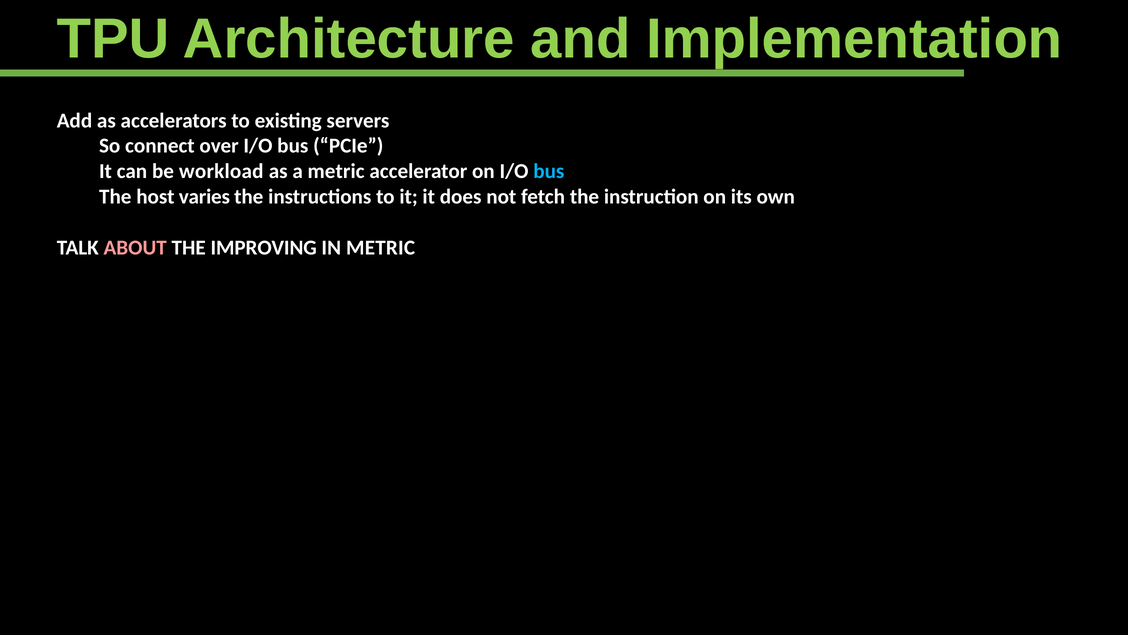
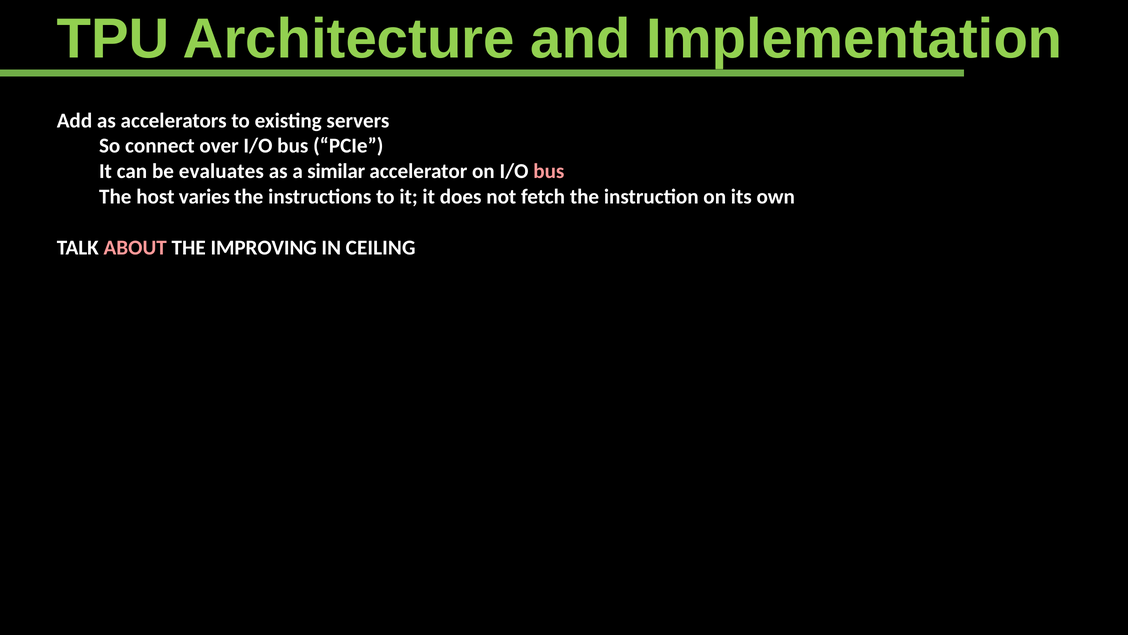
workload: workload -> evaluates (221, 171)
a metric: metric -> similar (336, 171)
bus colour: light blue -> pink (549, 171)
IN METRIC: METRIC -> CEILING (381, 247)
